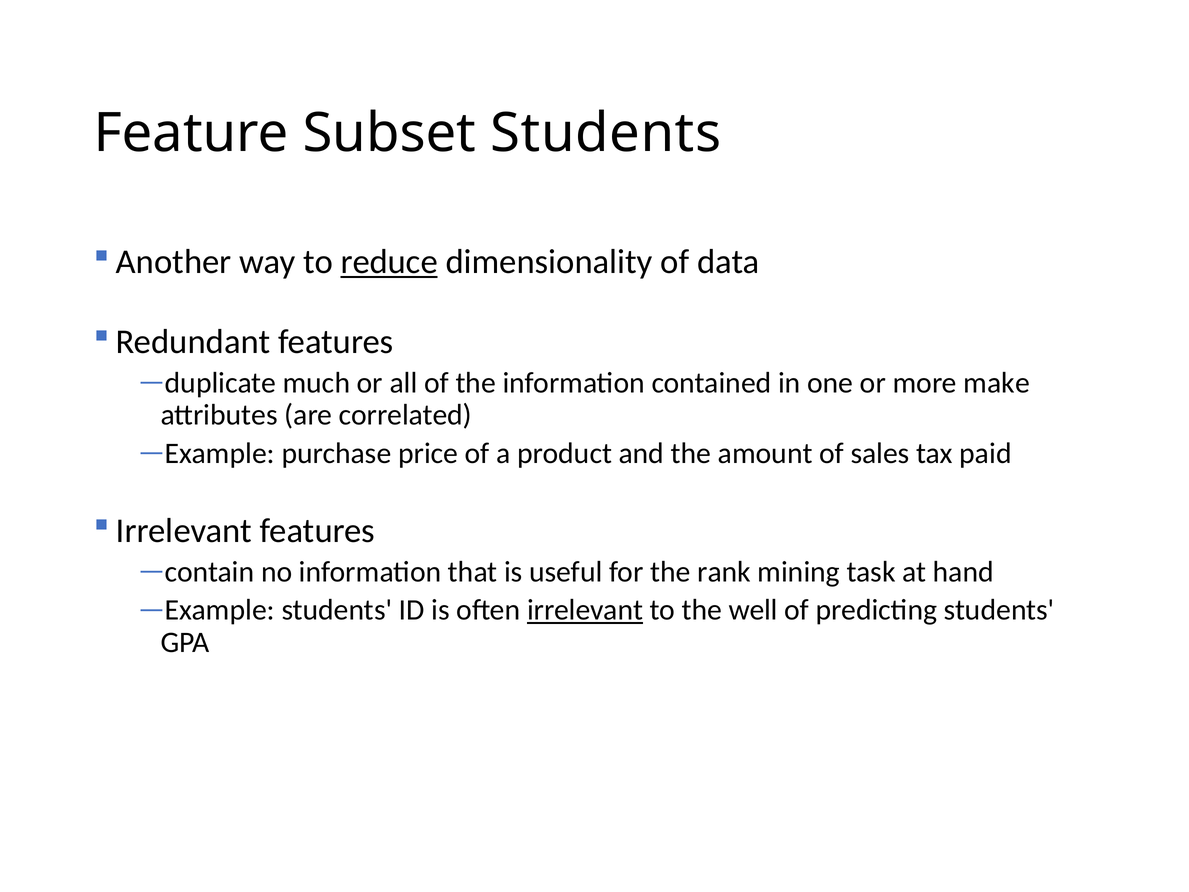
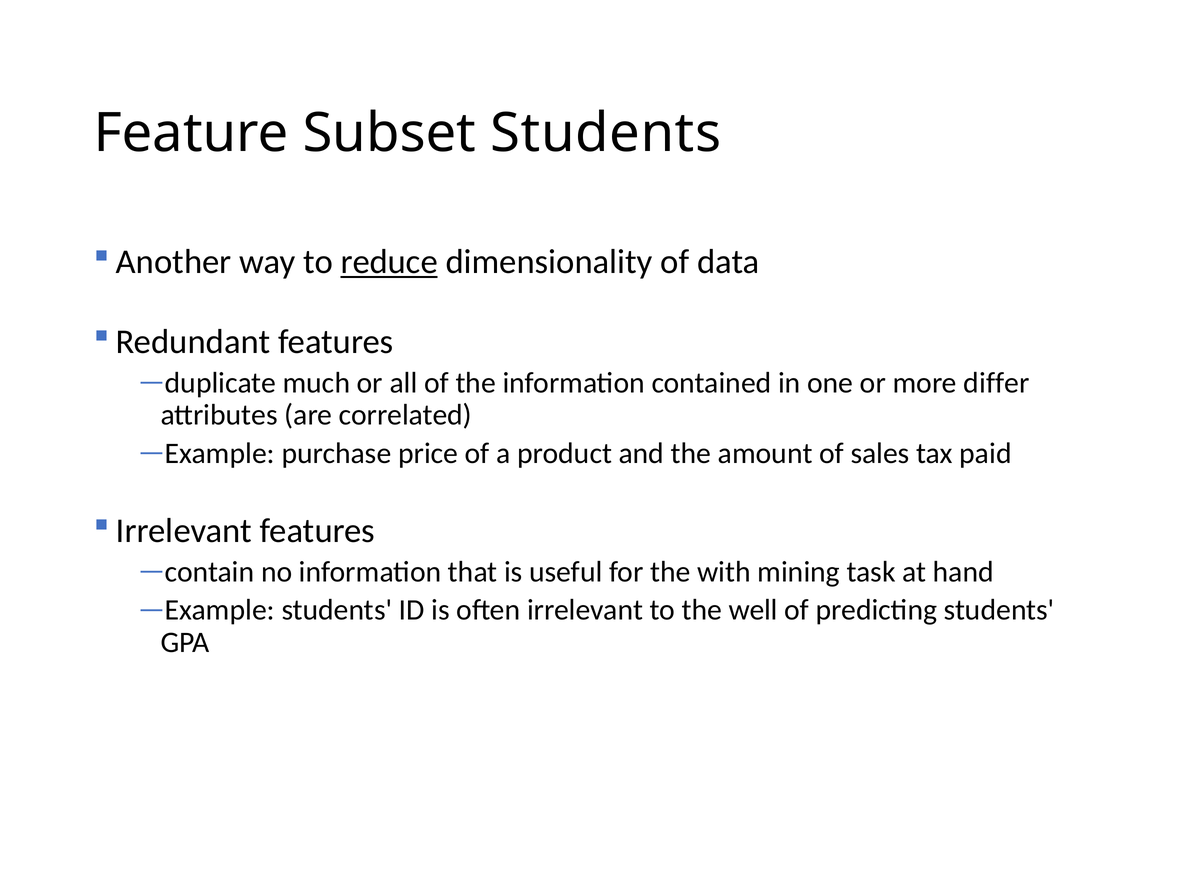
make: make -> differ (997, 383)
rank: rank -> with (724, 572)
irrelevant underline: present -> none (585, 610)
